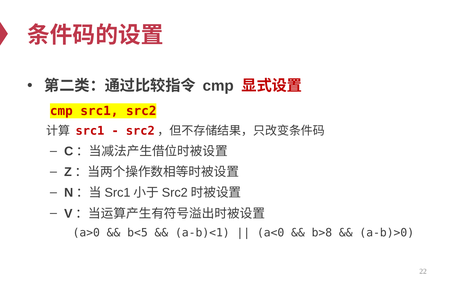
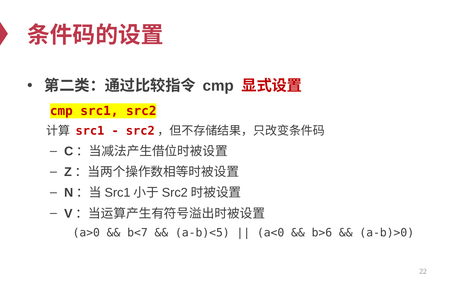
b<5: b<5 -> b<7 (137, 233)
a-b)<1: a-b)<1 -> a-b)<5 (202, 233)
b>8: b>8 -> b>6 (322, 233)
